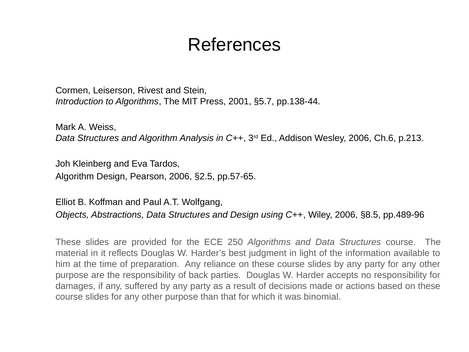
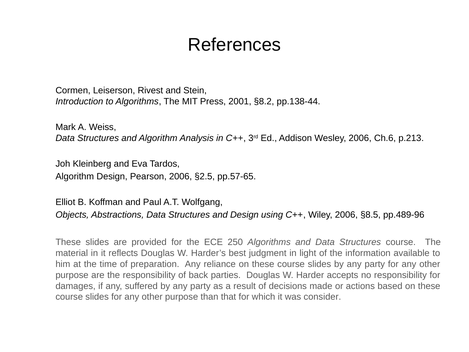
§5.7: §5.7 -> §8.2 (264, 101)
binomial: binomial -> consider (322, 297)
